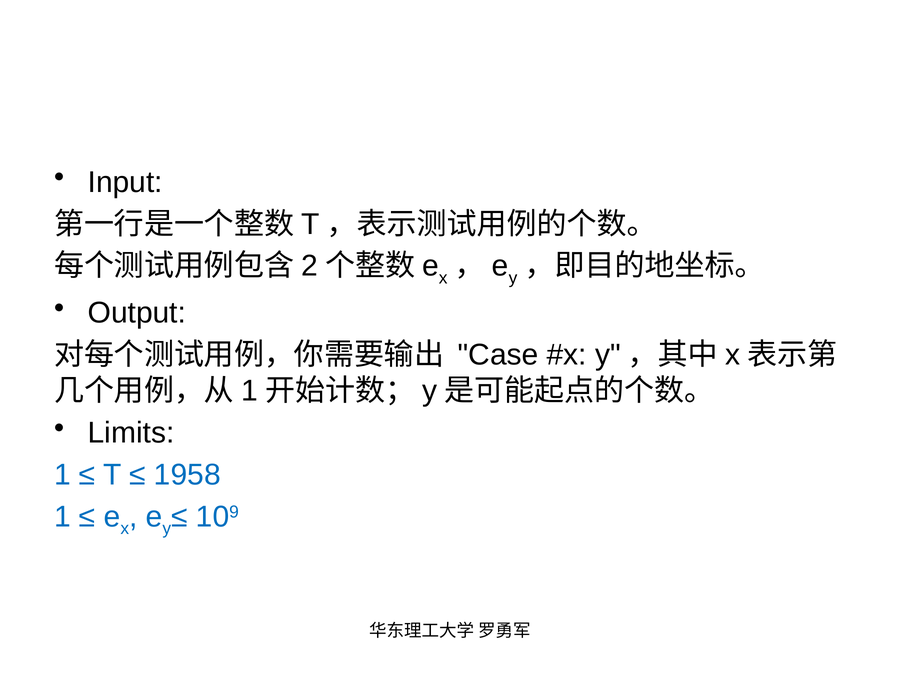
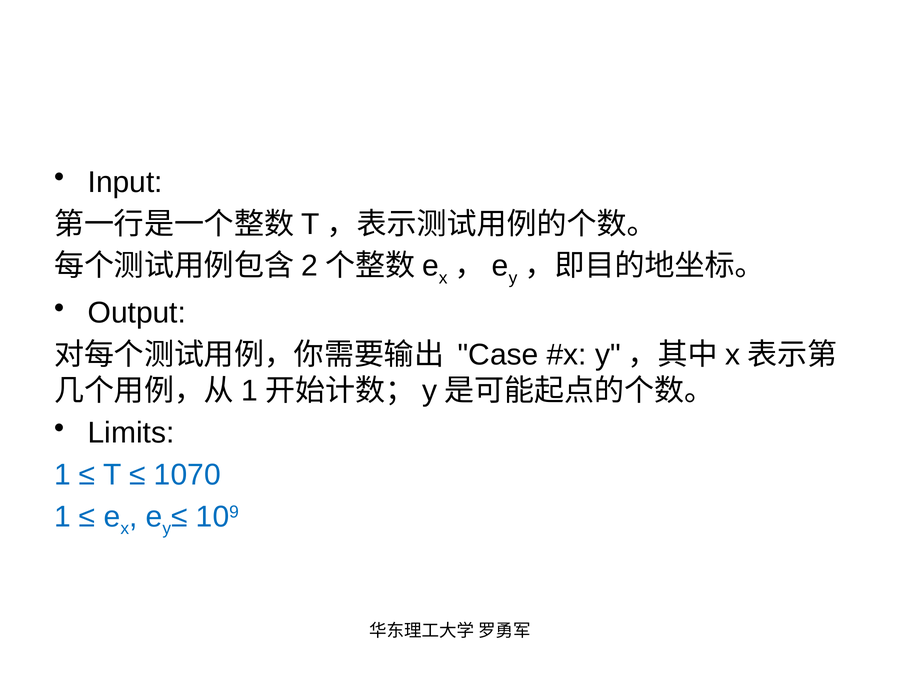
1958: 1958 -> 1070 (187, 475)
